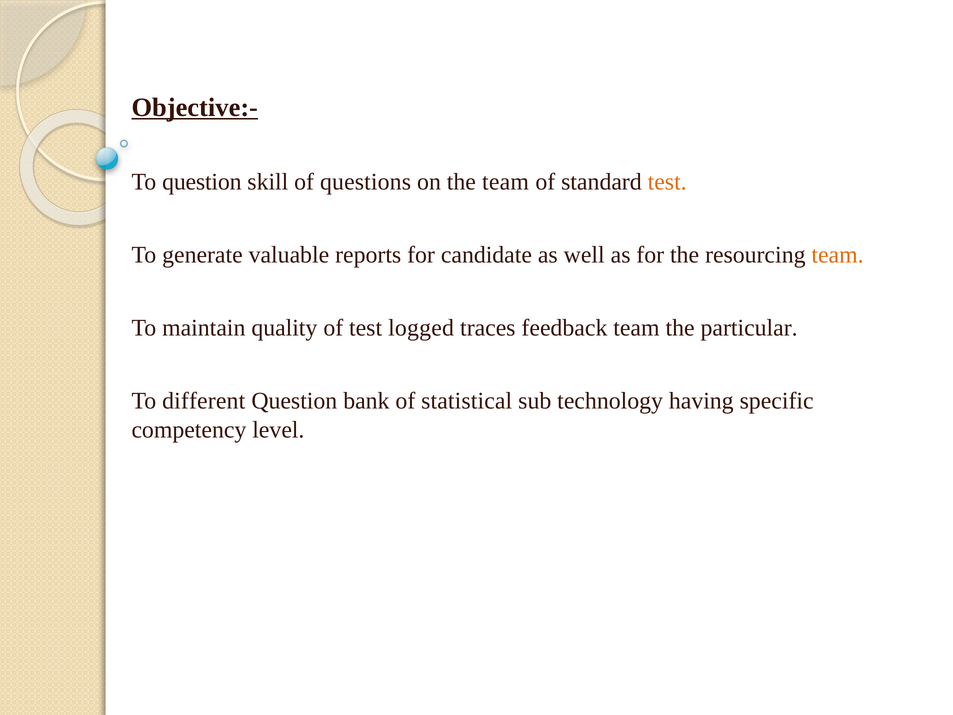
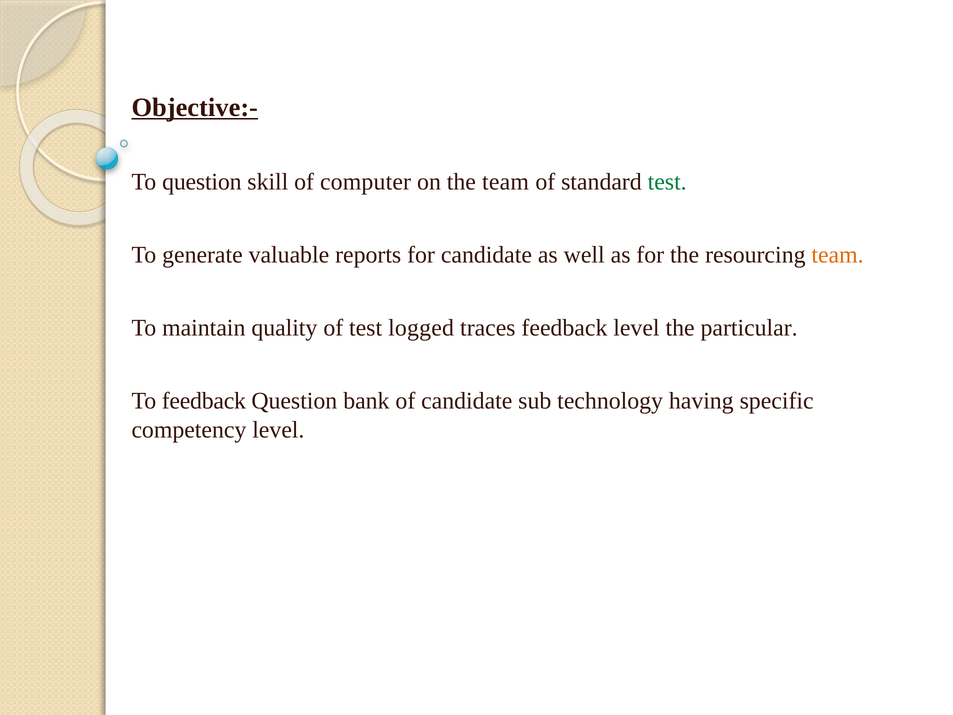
questions: questions -> computer (366, 182)
test colour: orange -> green (667, 182)
feedback team: team -> level (636, 328)
To different: different -> feedback (204, 401)
of statistical: statistical -> candidate (467, 401)
